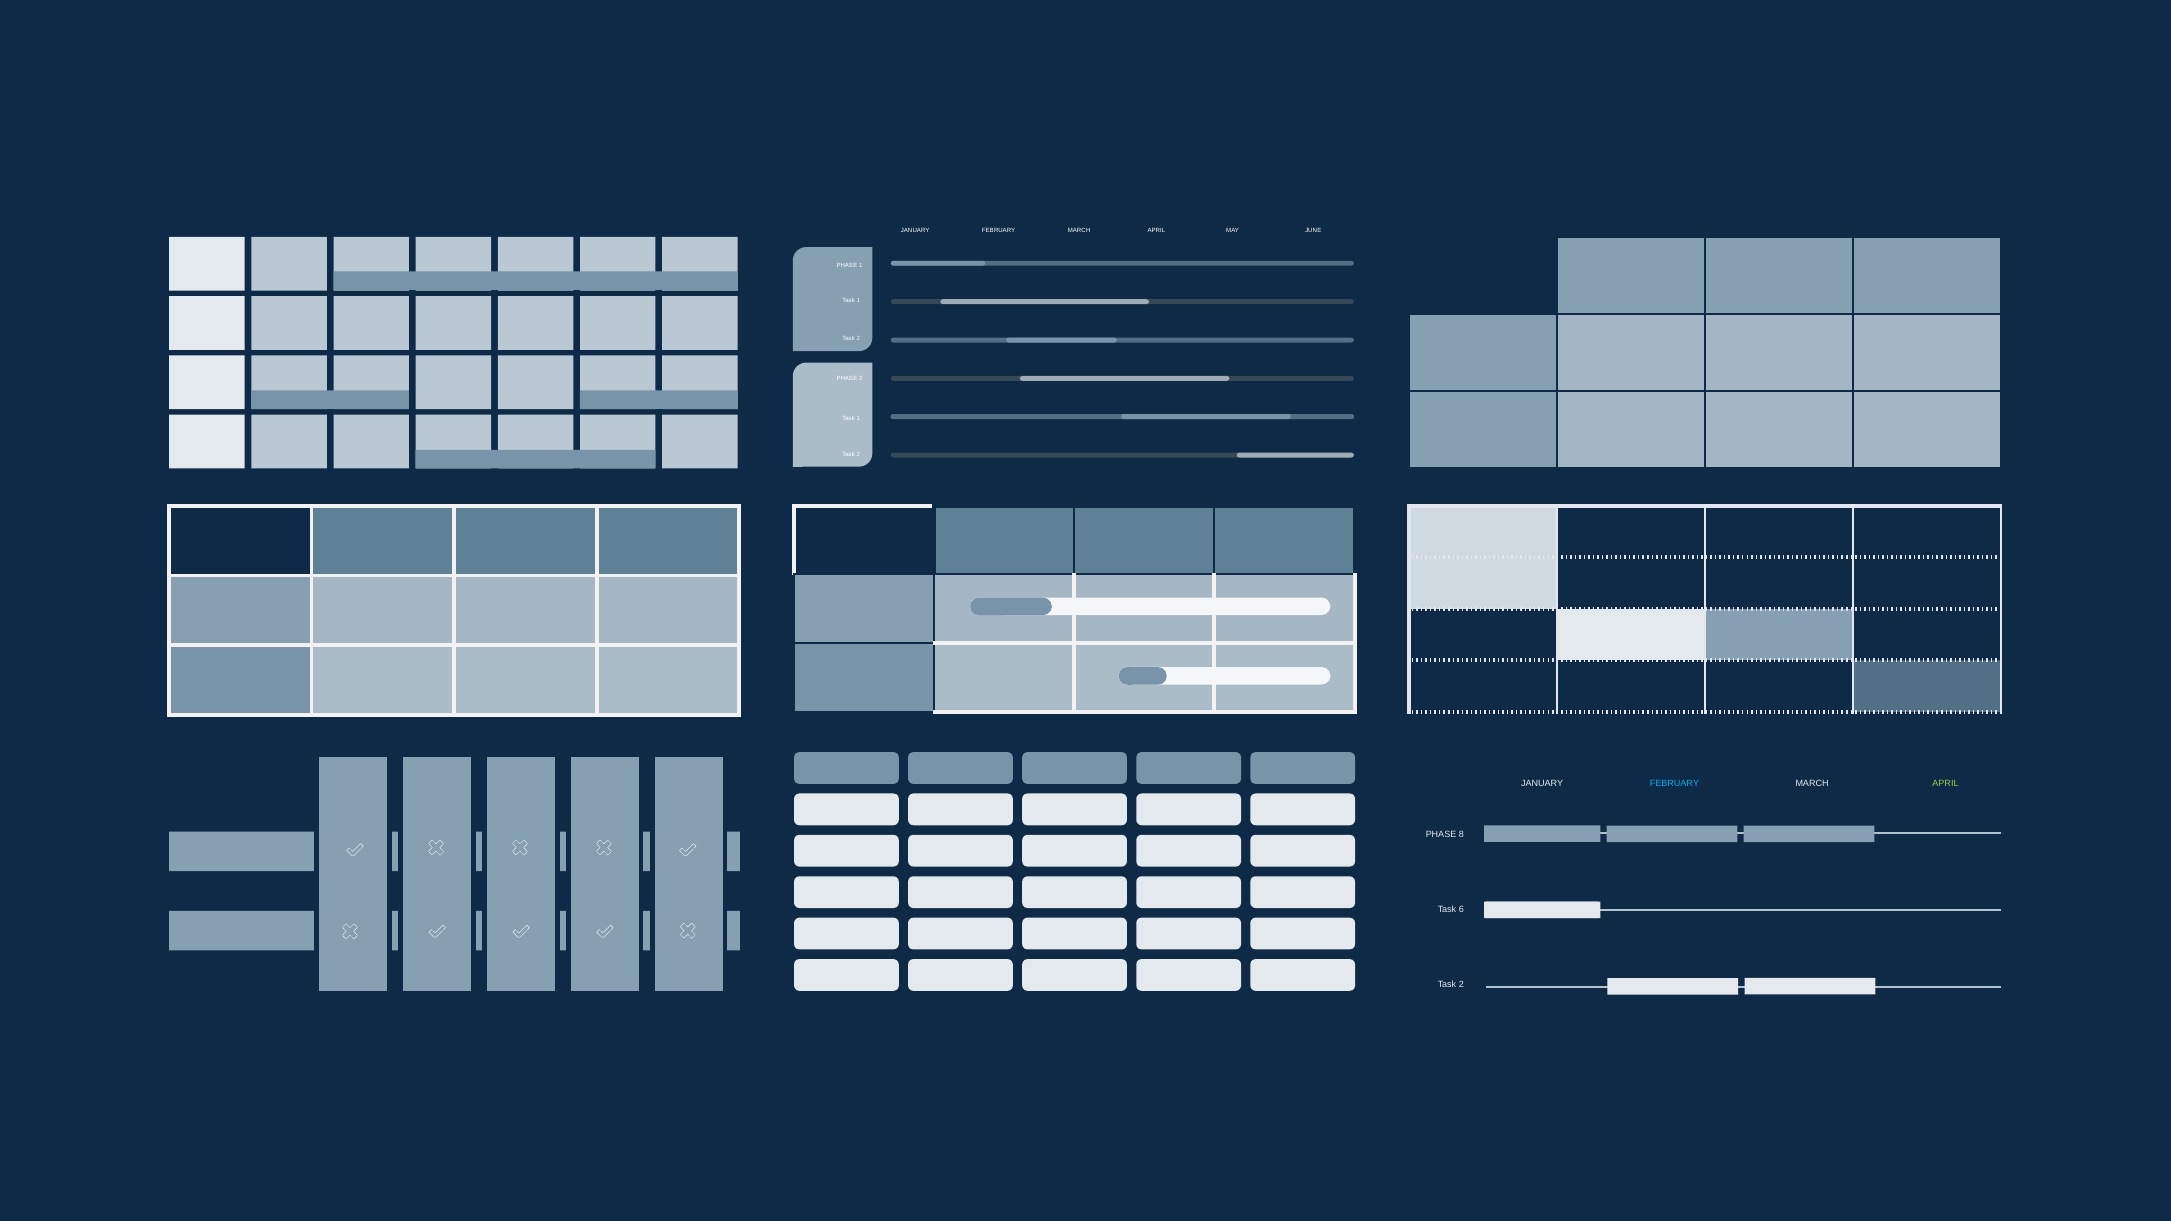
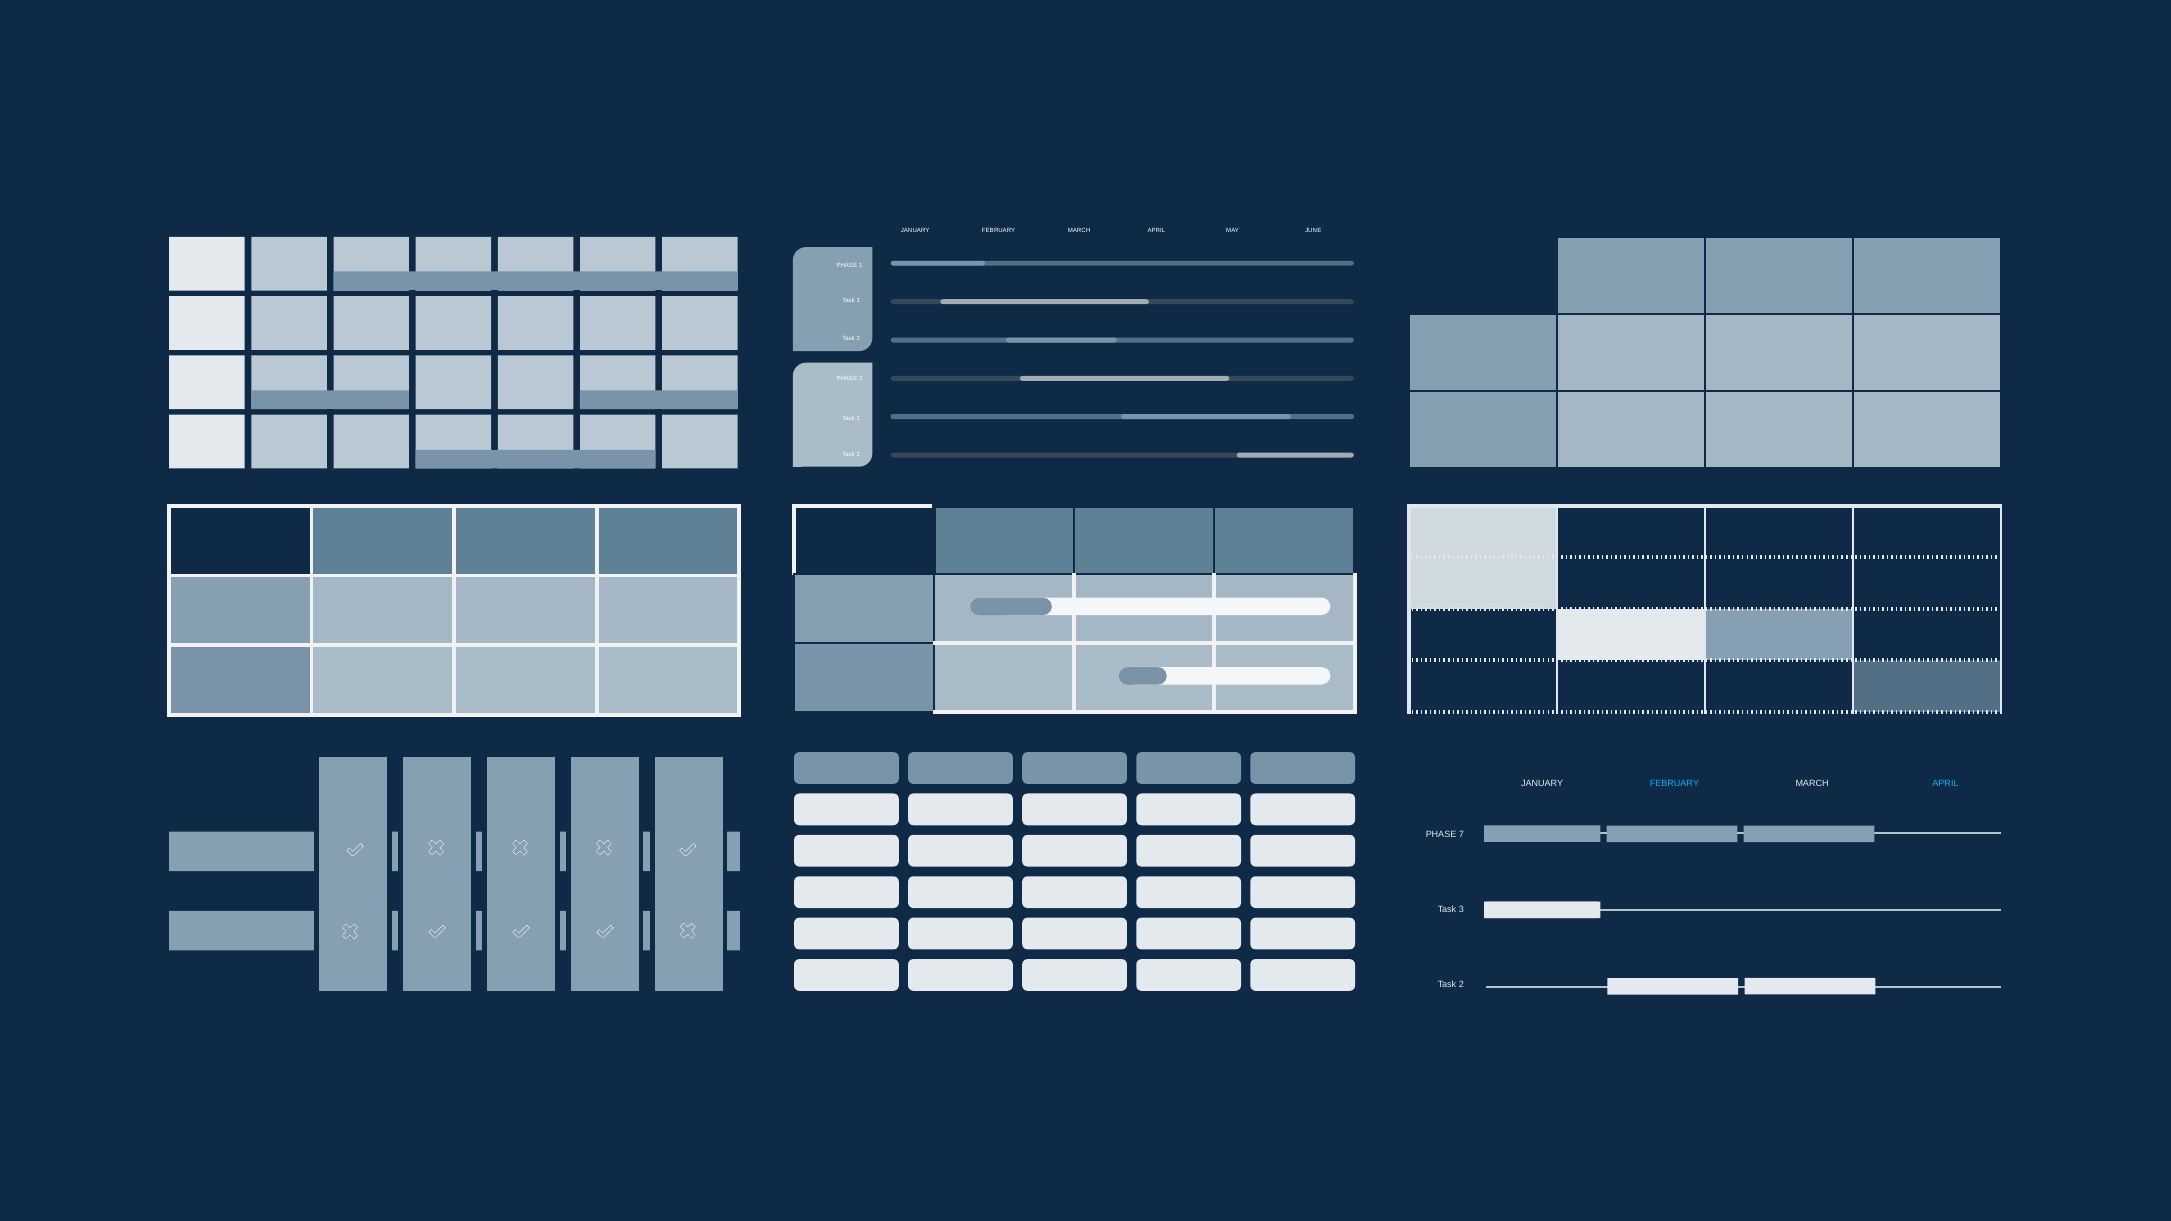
APRIL colour: light green -> light blue (1945, 784)
8: 8 -> 7 (1461, 834)
6: 6 -> 3 (1461, 909)
